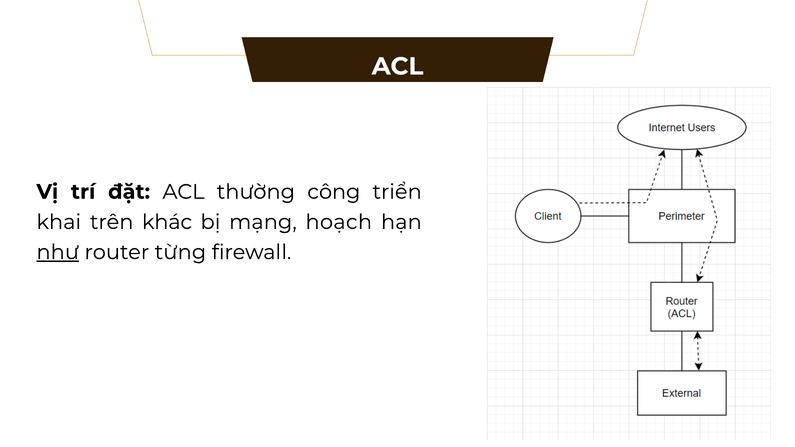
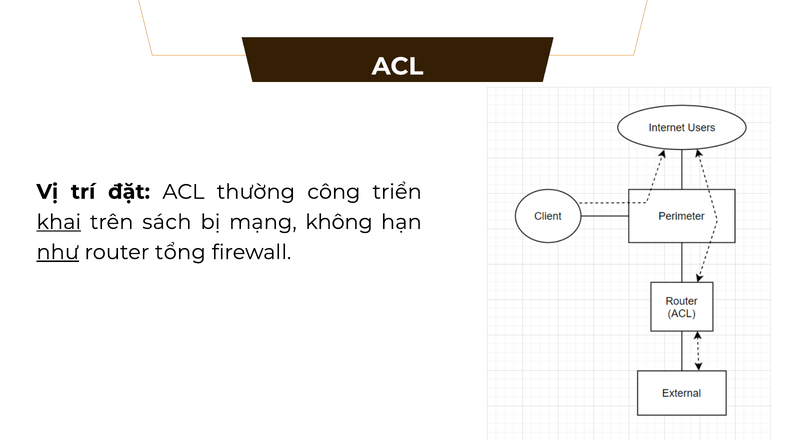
khai underline: none -> present (59, 222)
khác: khác -> sách (167, 222)
hoạch: hoạch -> không (339, 222)
từng: từng -> tổng (180, 252)
